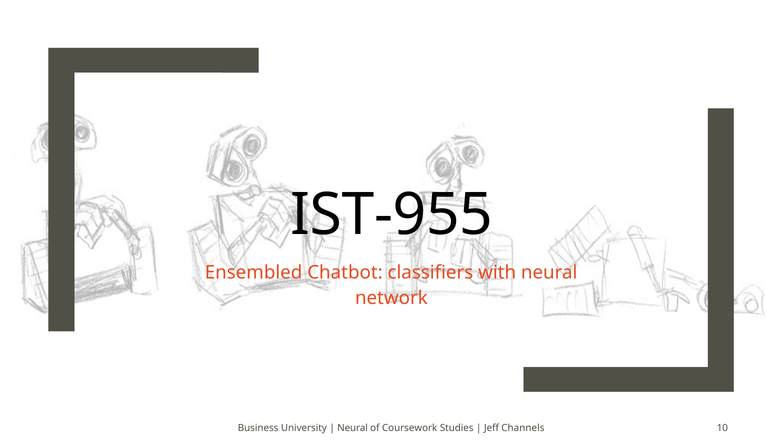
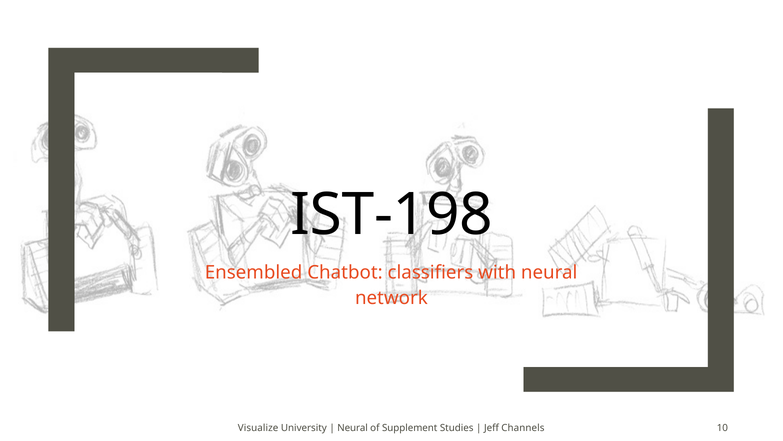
IST-955: IST-955 -> IST-198 (392, 215)
Business: Business -> Visualize (258, 427)
Coursework: Coursework -> Supplement (410, 427)
